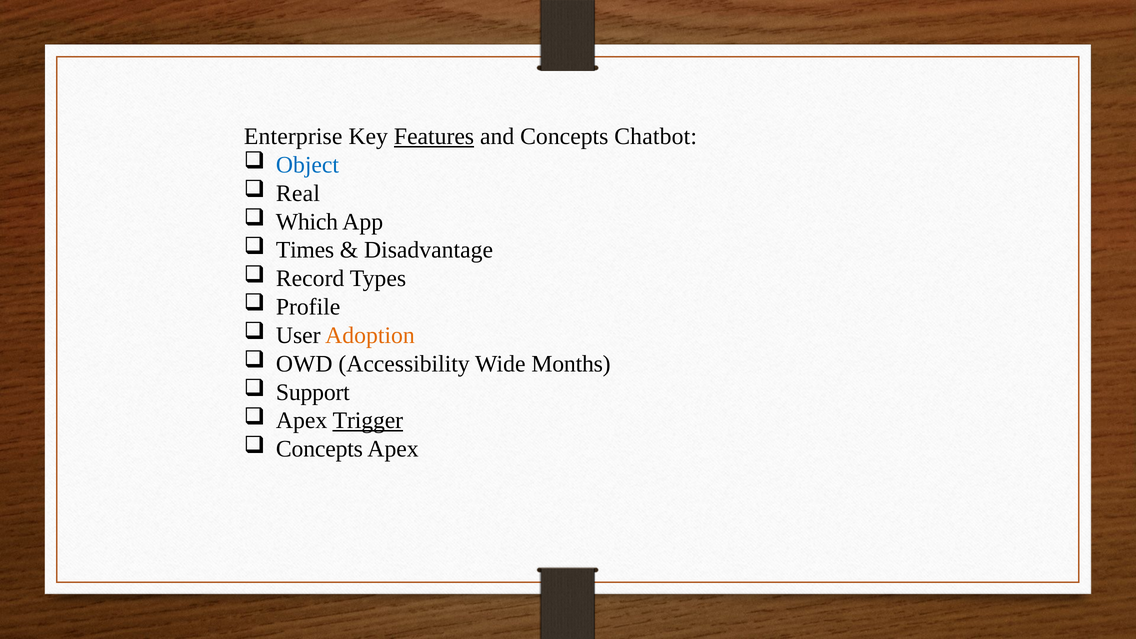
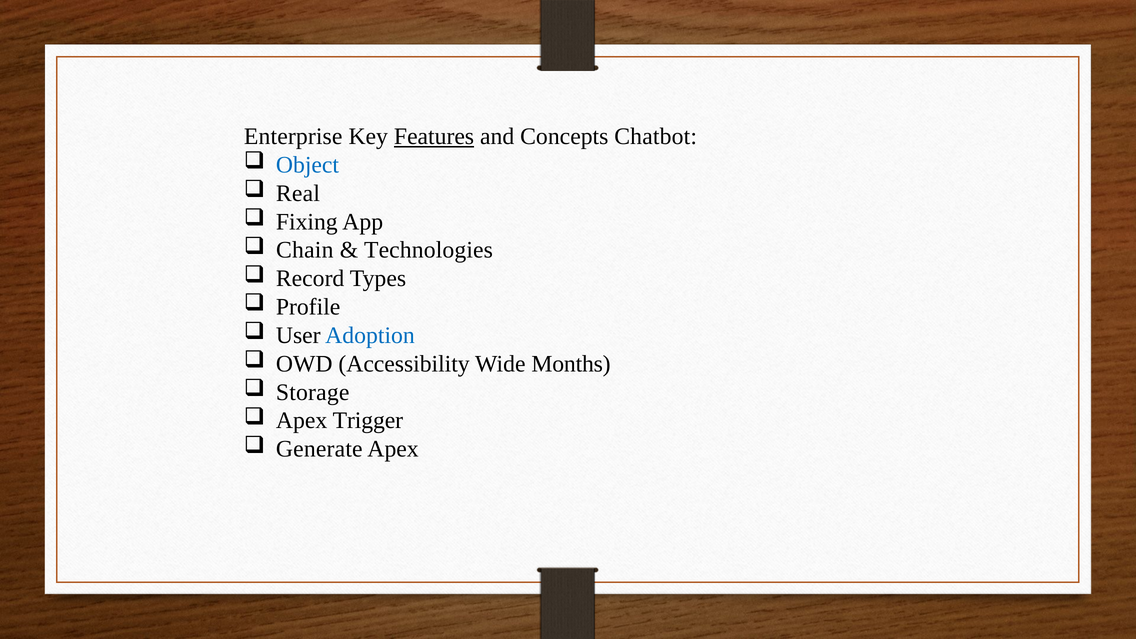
Which: Which -> Fixing (307, 222)
Times: Times -> Chain (305, 250)
Disadvantage: Disadvantage -> Technologies (428, 250)
Adoption colour: orange -> blue (370, 335)
Support: Support -> Storage (313, 392)
Trigger underline: present -> none (368, 421)
Concepts: Concepts -> Generate (319, 449)
